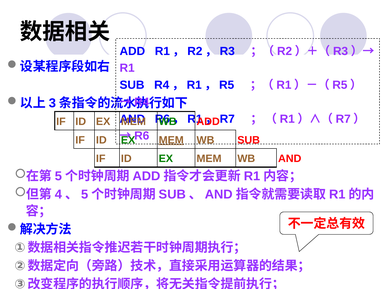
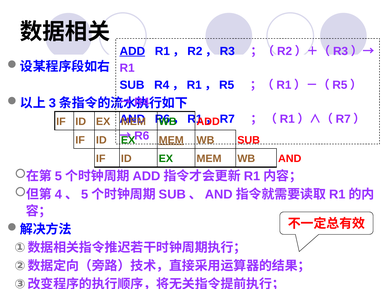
ADD underline: none -> present (132, 51)
